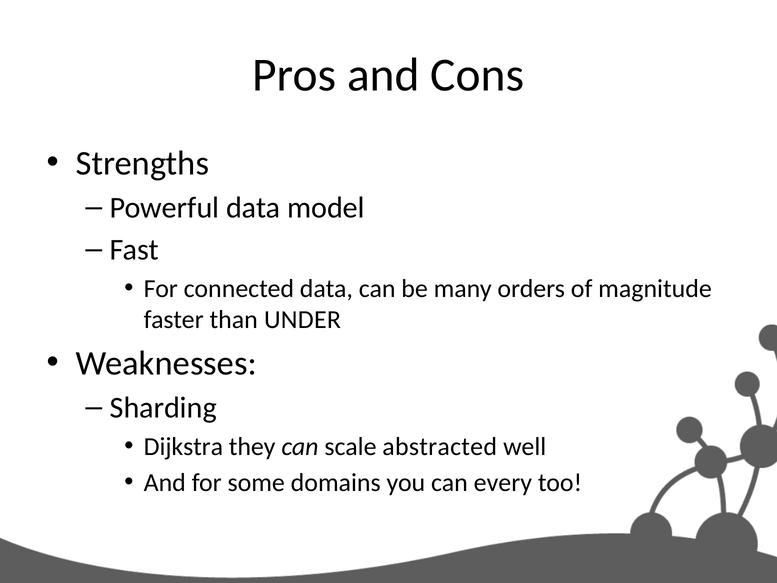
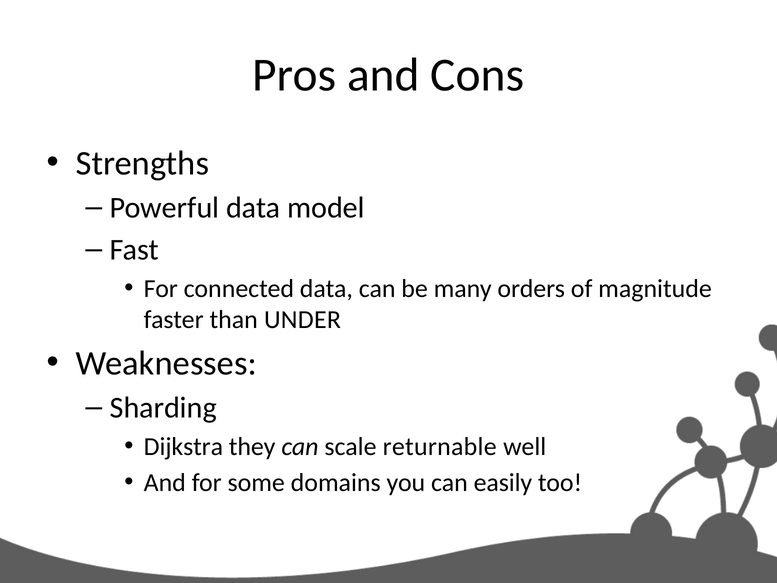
abstracted: abstracted -> returnable (440, 446)
every: every -> easily (503, 483)
